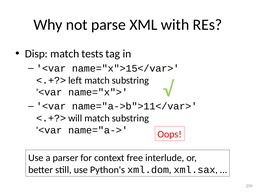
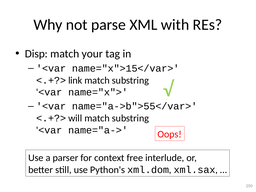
tests: tests -> your (92, 54)
left: left -> link (75, 80)
name="a->b">11</var>: name="a->b">11</var> -> name="a->b">55</var> (135, 106)
